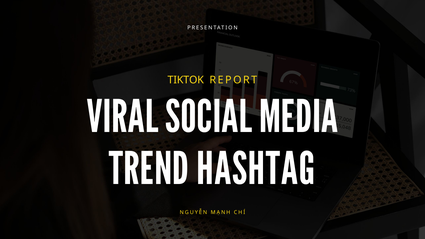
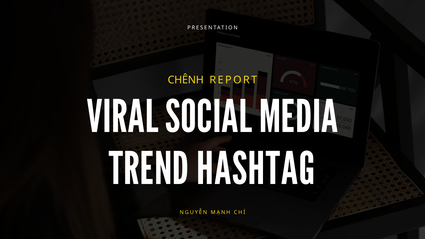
TIKTOK: TIKTOK -> CHÊNH (186, 80)
